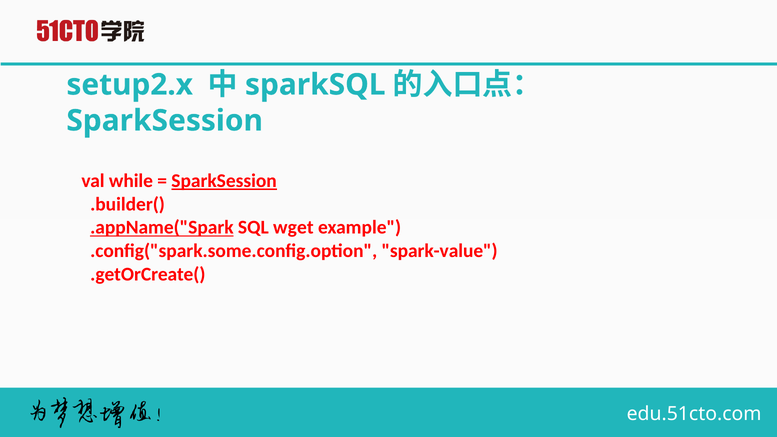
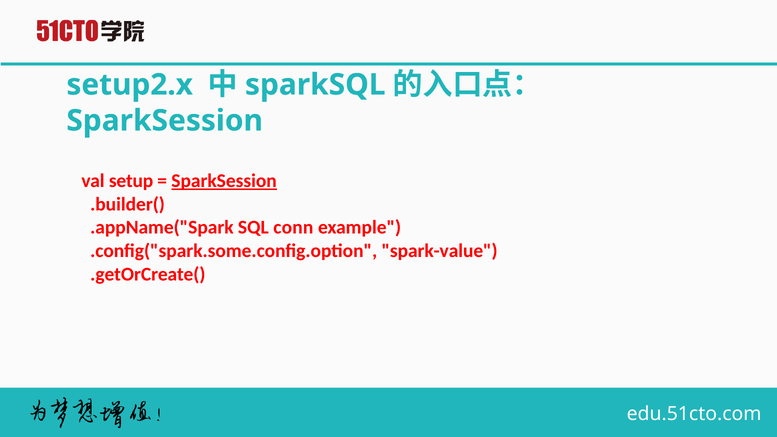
while: while -> setup (131, 181)
.appName("Spark underline: present -> none (162, 228)
wget: wget -> conn (293, 228)
